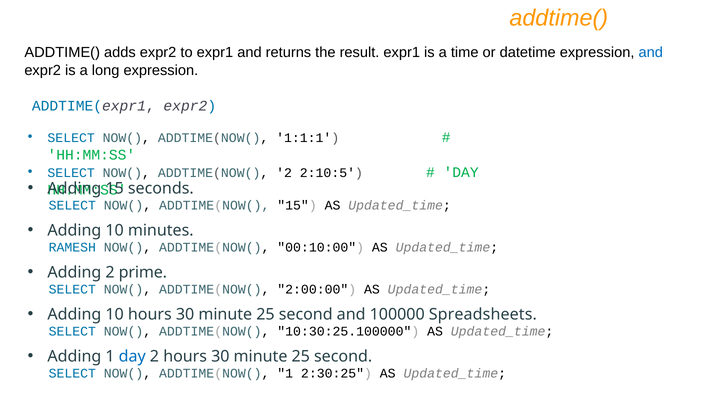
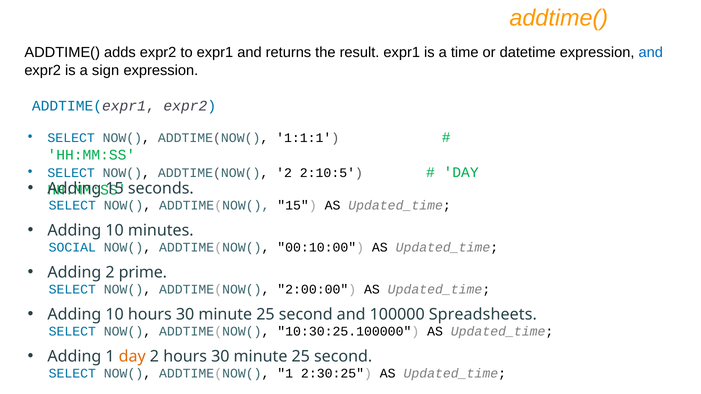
long: long -> sign (106, 70)
RAMESH: RAMESH -> SOCIAL (72, 248)
day colour: blue -> orange (132, 357)
